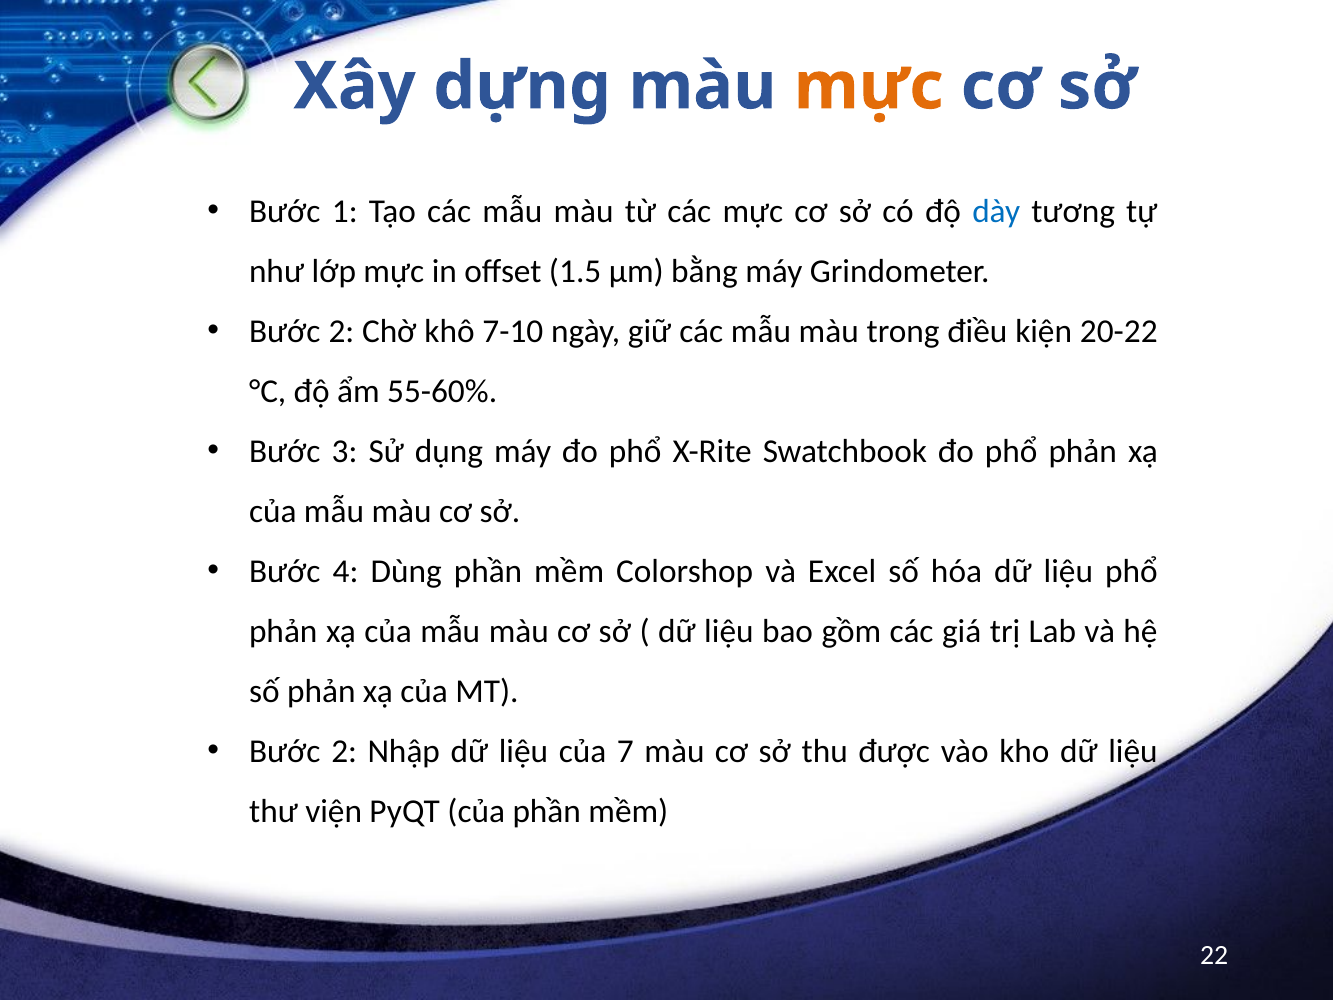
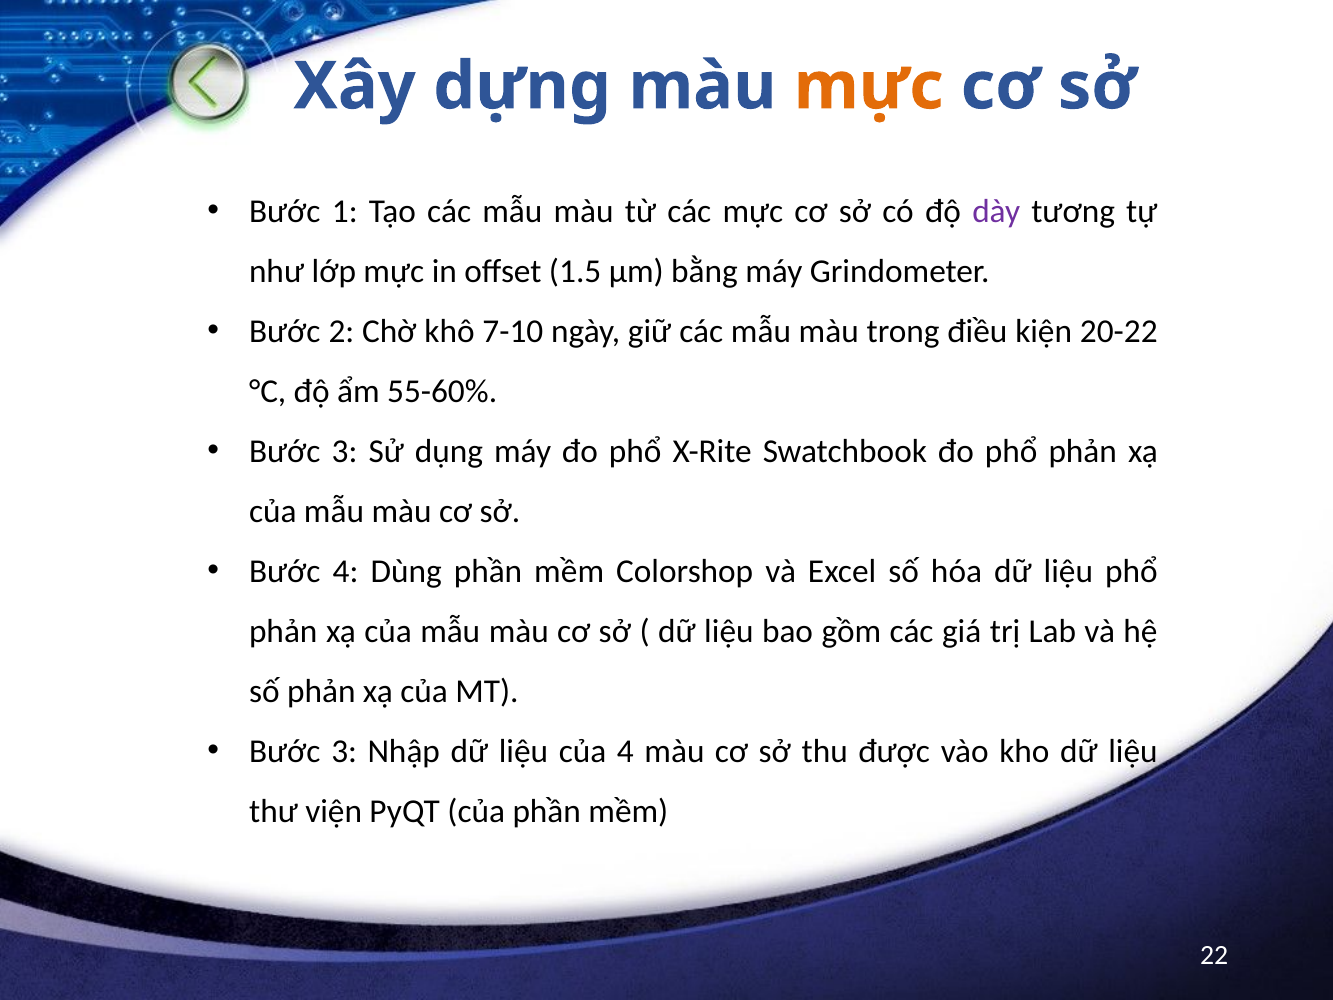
dày colour: blue -> purple (996, 211)
2: 2 -> 3 (344, 751)
của 7: 7 -> 4 (625, 751)
